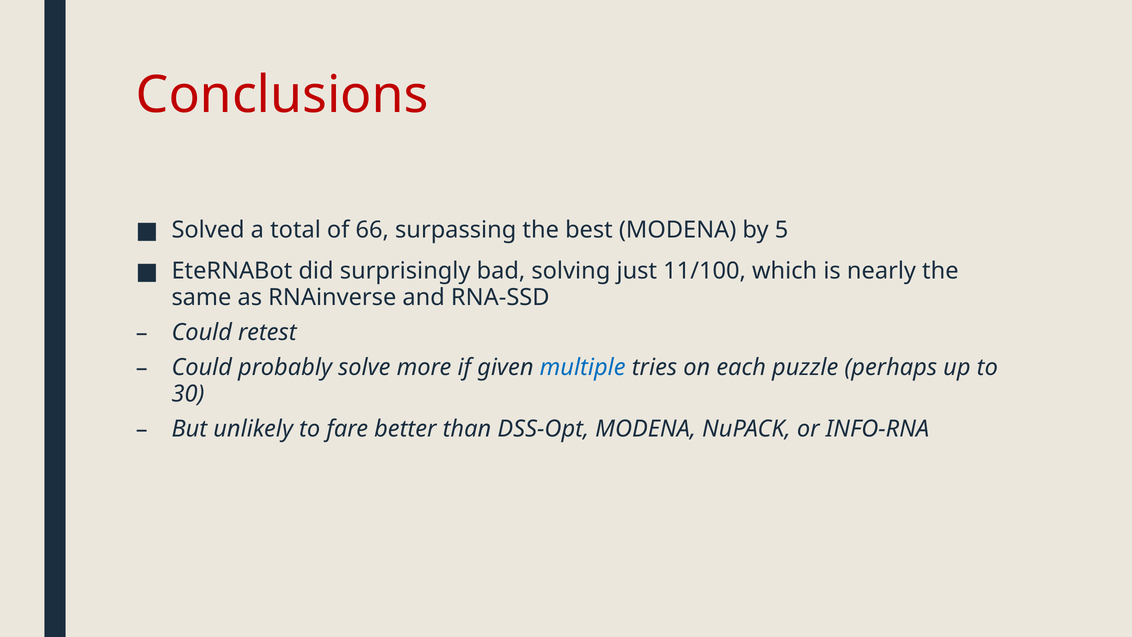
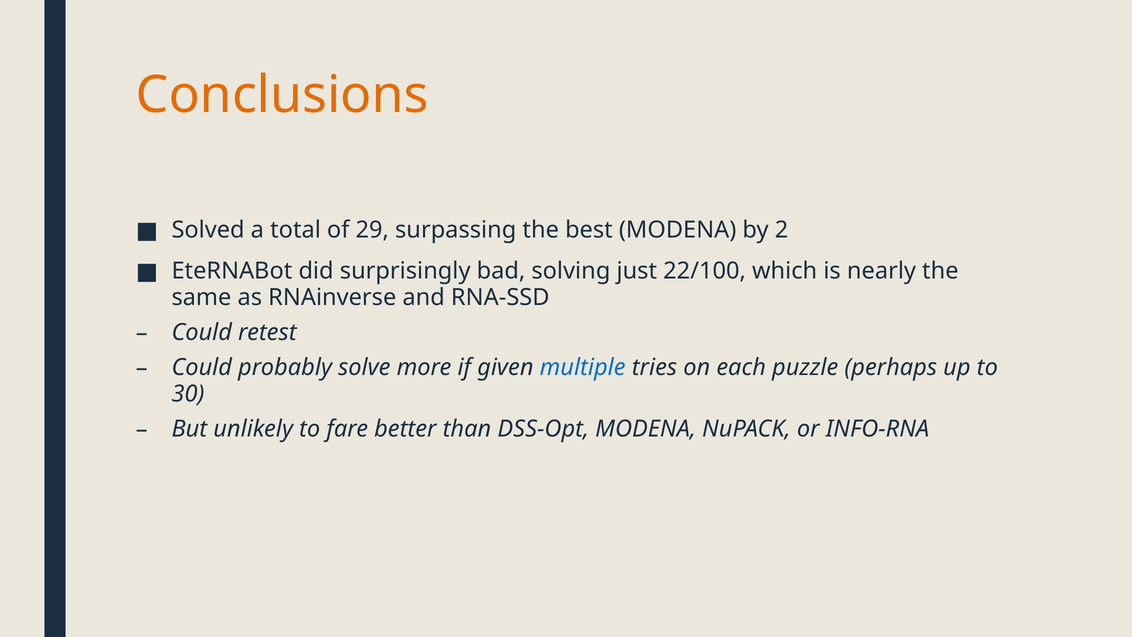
Conclusions colour: red -> orange (282, 95)
66: 66 -> 29 (372, 230)
5: 5 -> 2 (781, 230)
11/100: 11/100 -> 22/100 (705, 271)
